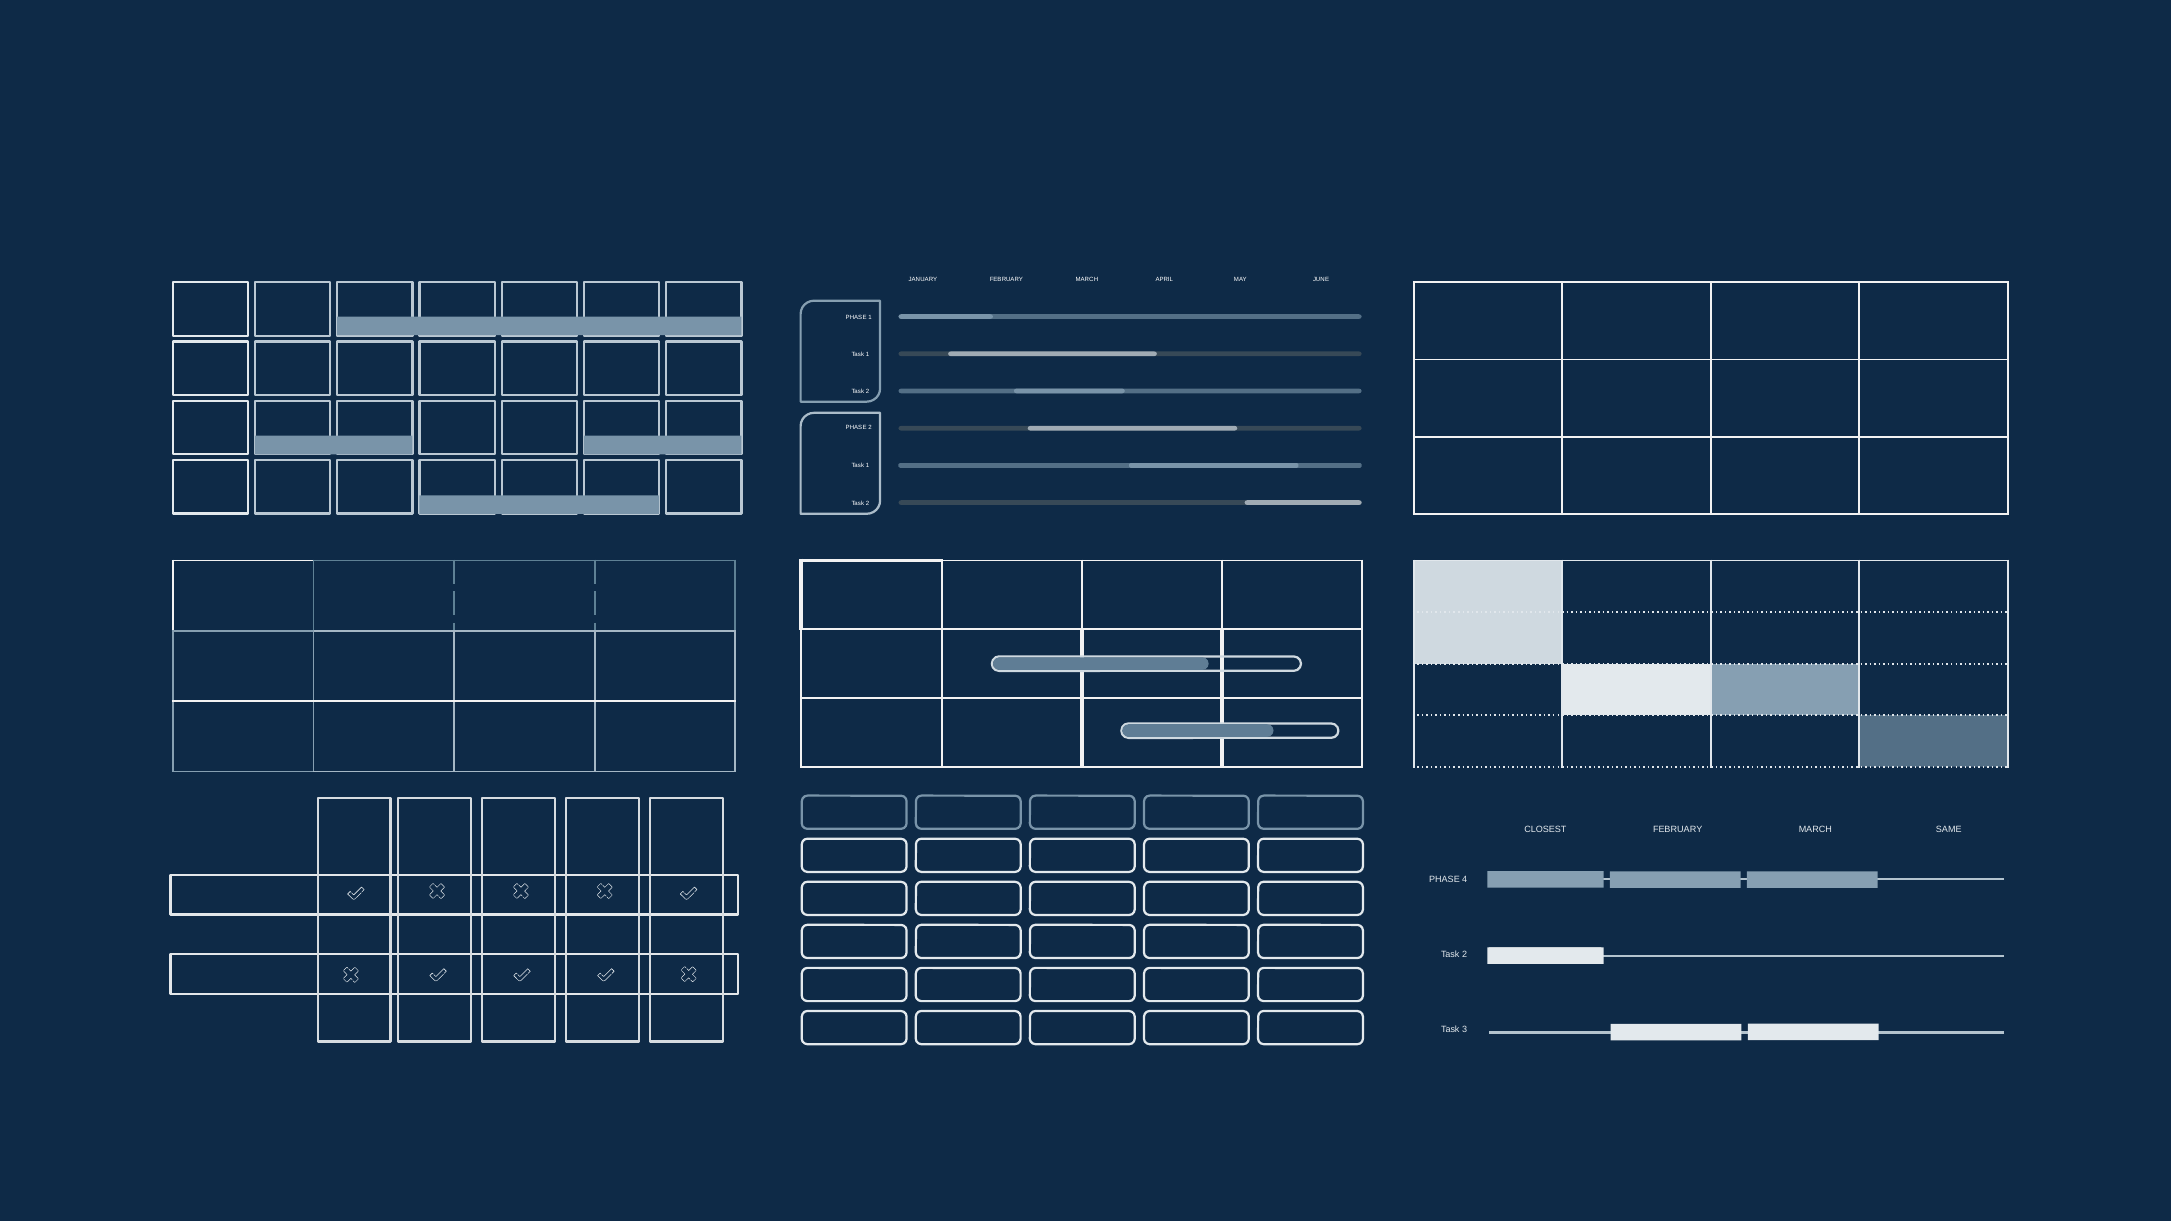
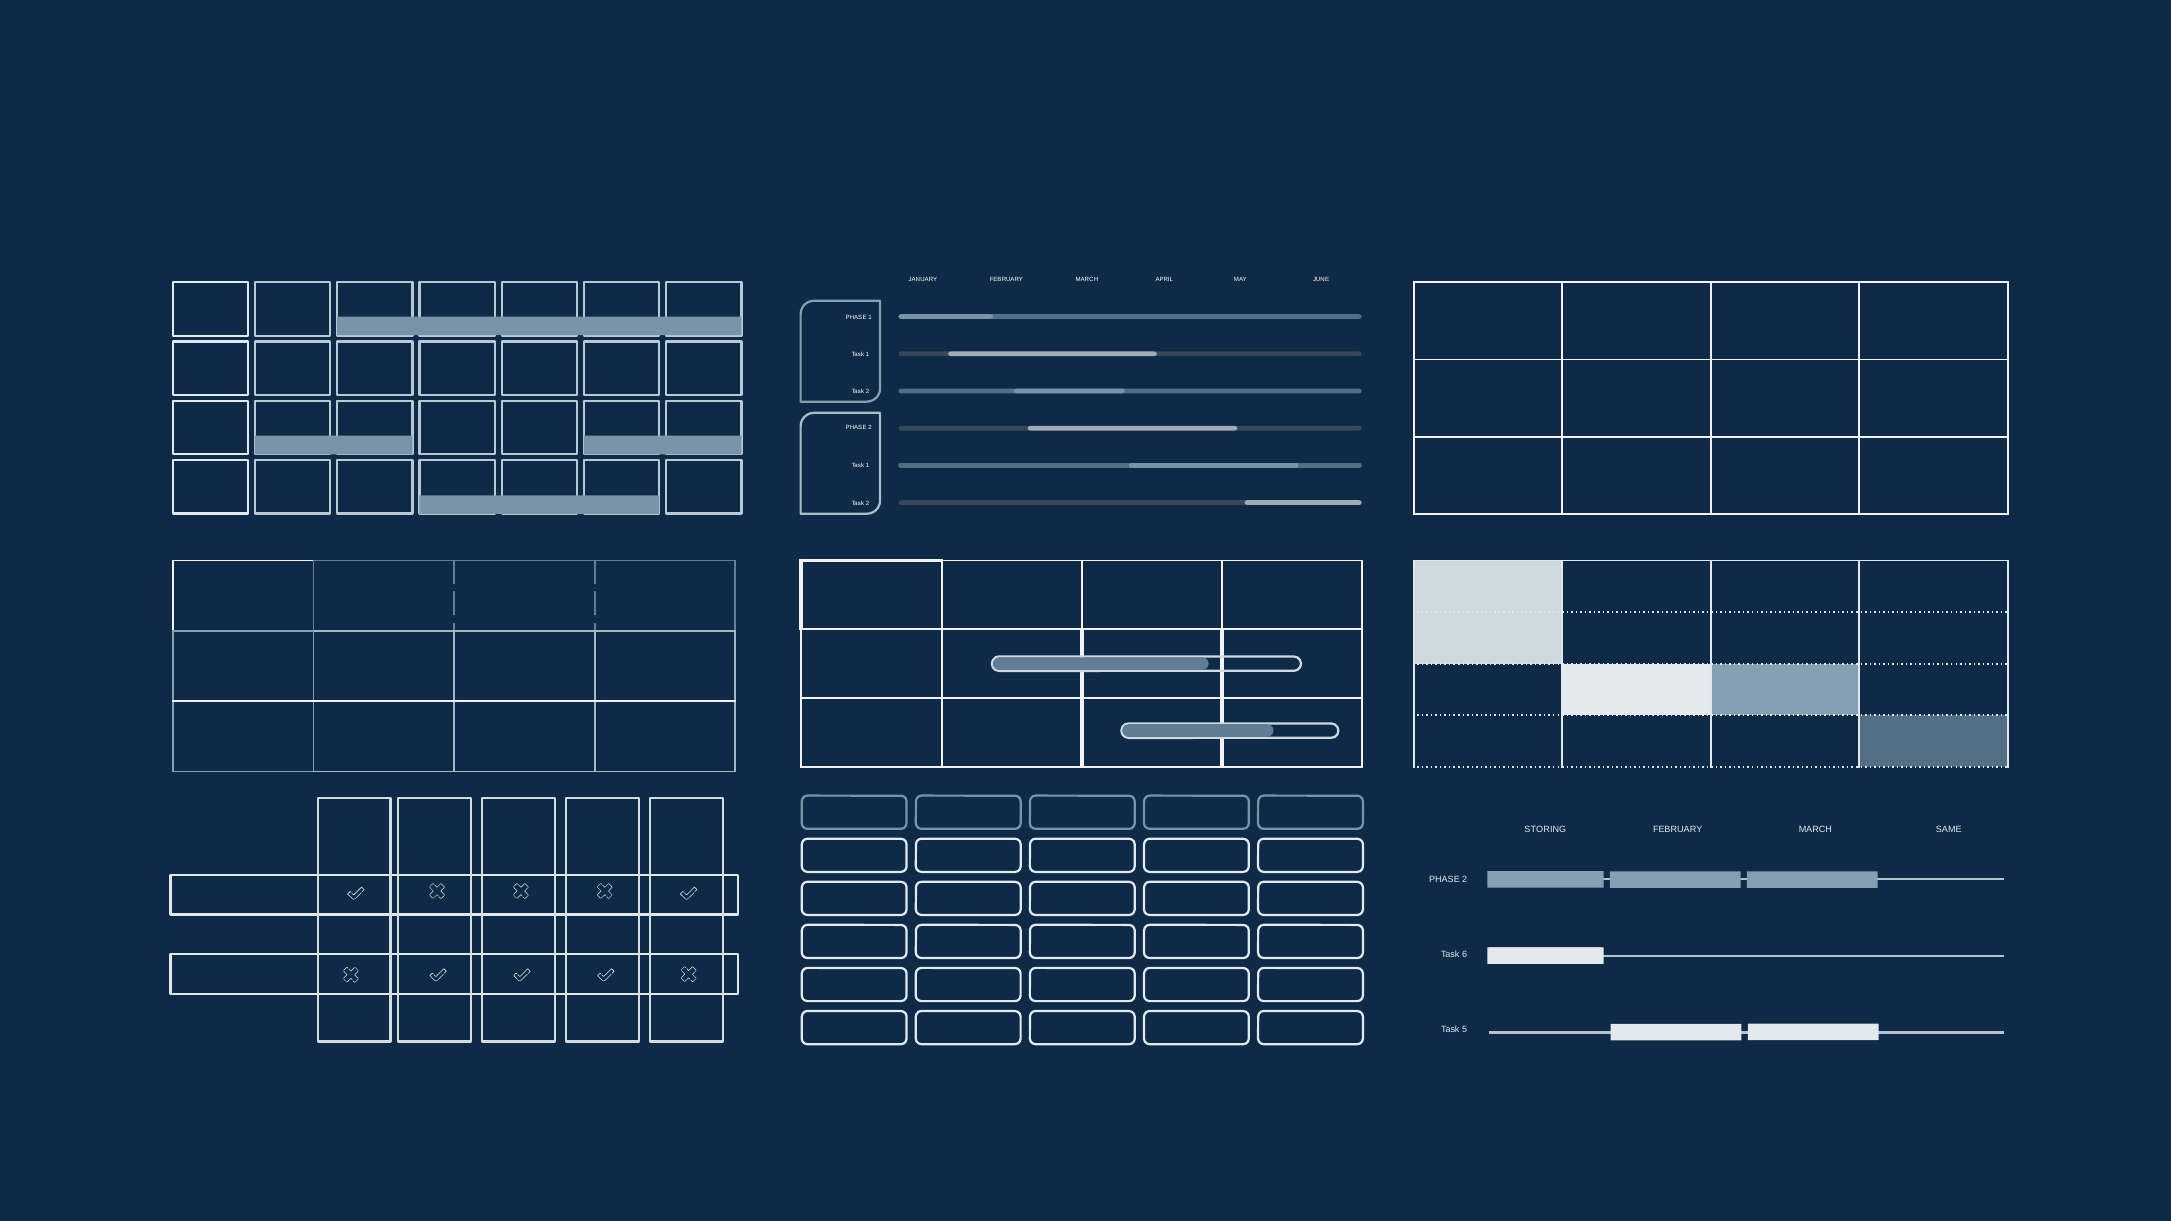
CLOSEST: CLOSEST -> STORING (1545, 830)
4: 4 -> 2 (1465, 880)
2: 2 -> 6 (1465, 955)
3: 3 -> 5 (1465, 1030)
